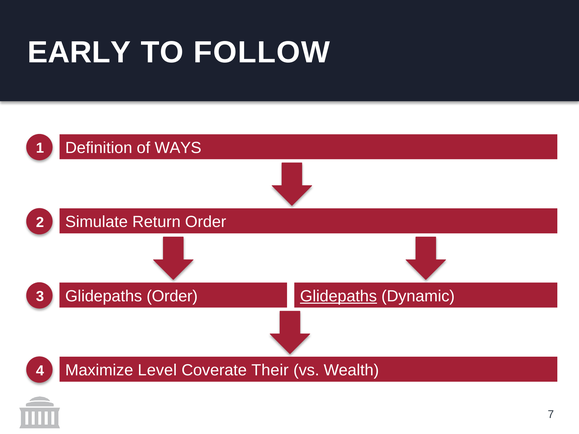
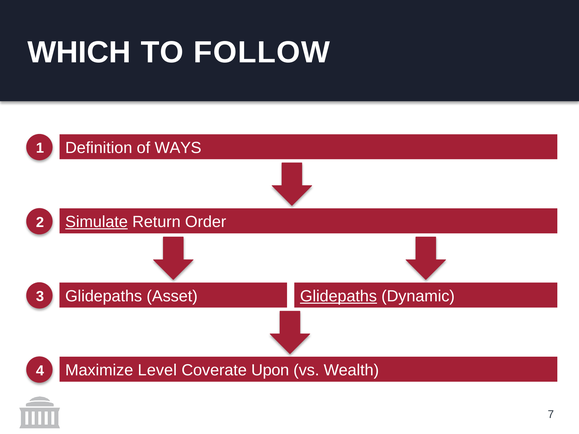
EARLY: EARLY -> WHICH (79, 52)
Simulate underline: none -> present (97, 222)
Glidepaths Order: Order -> Asset (172, 296)
Their: Their -> Upon (270, 371)
